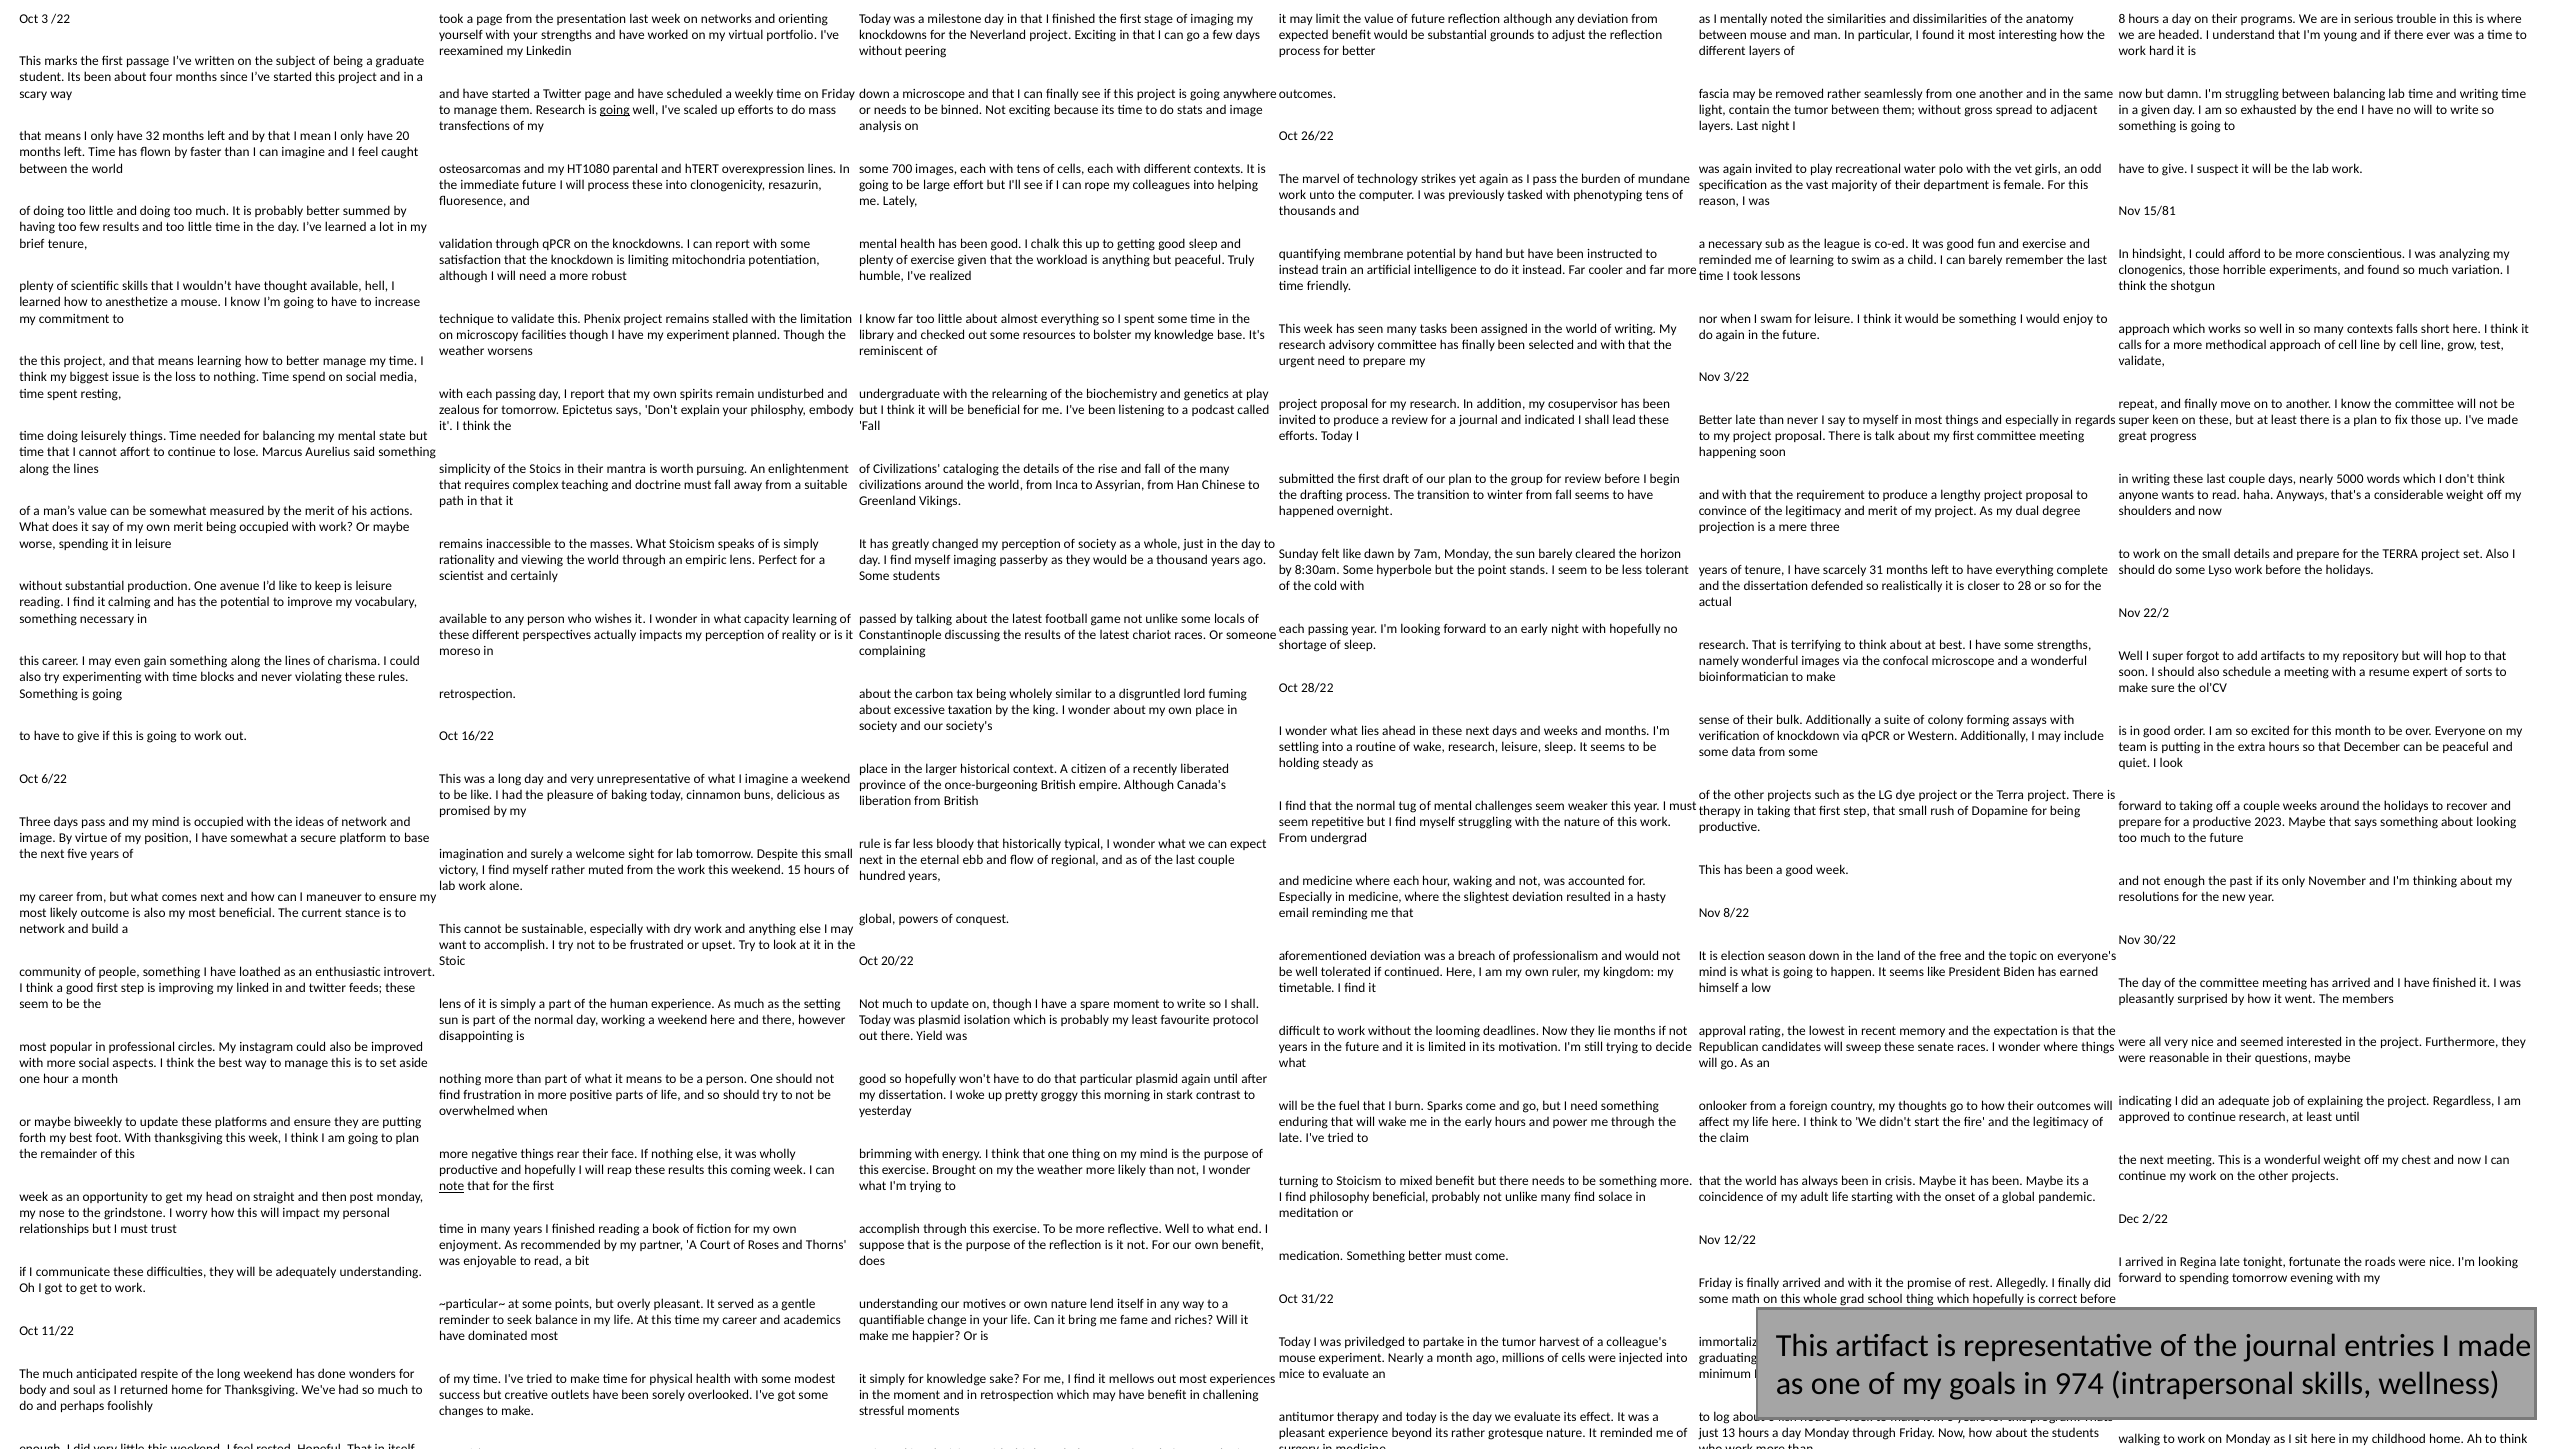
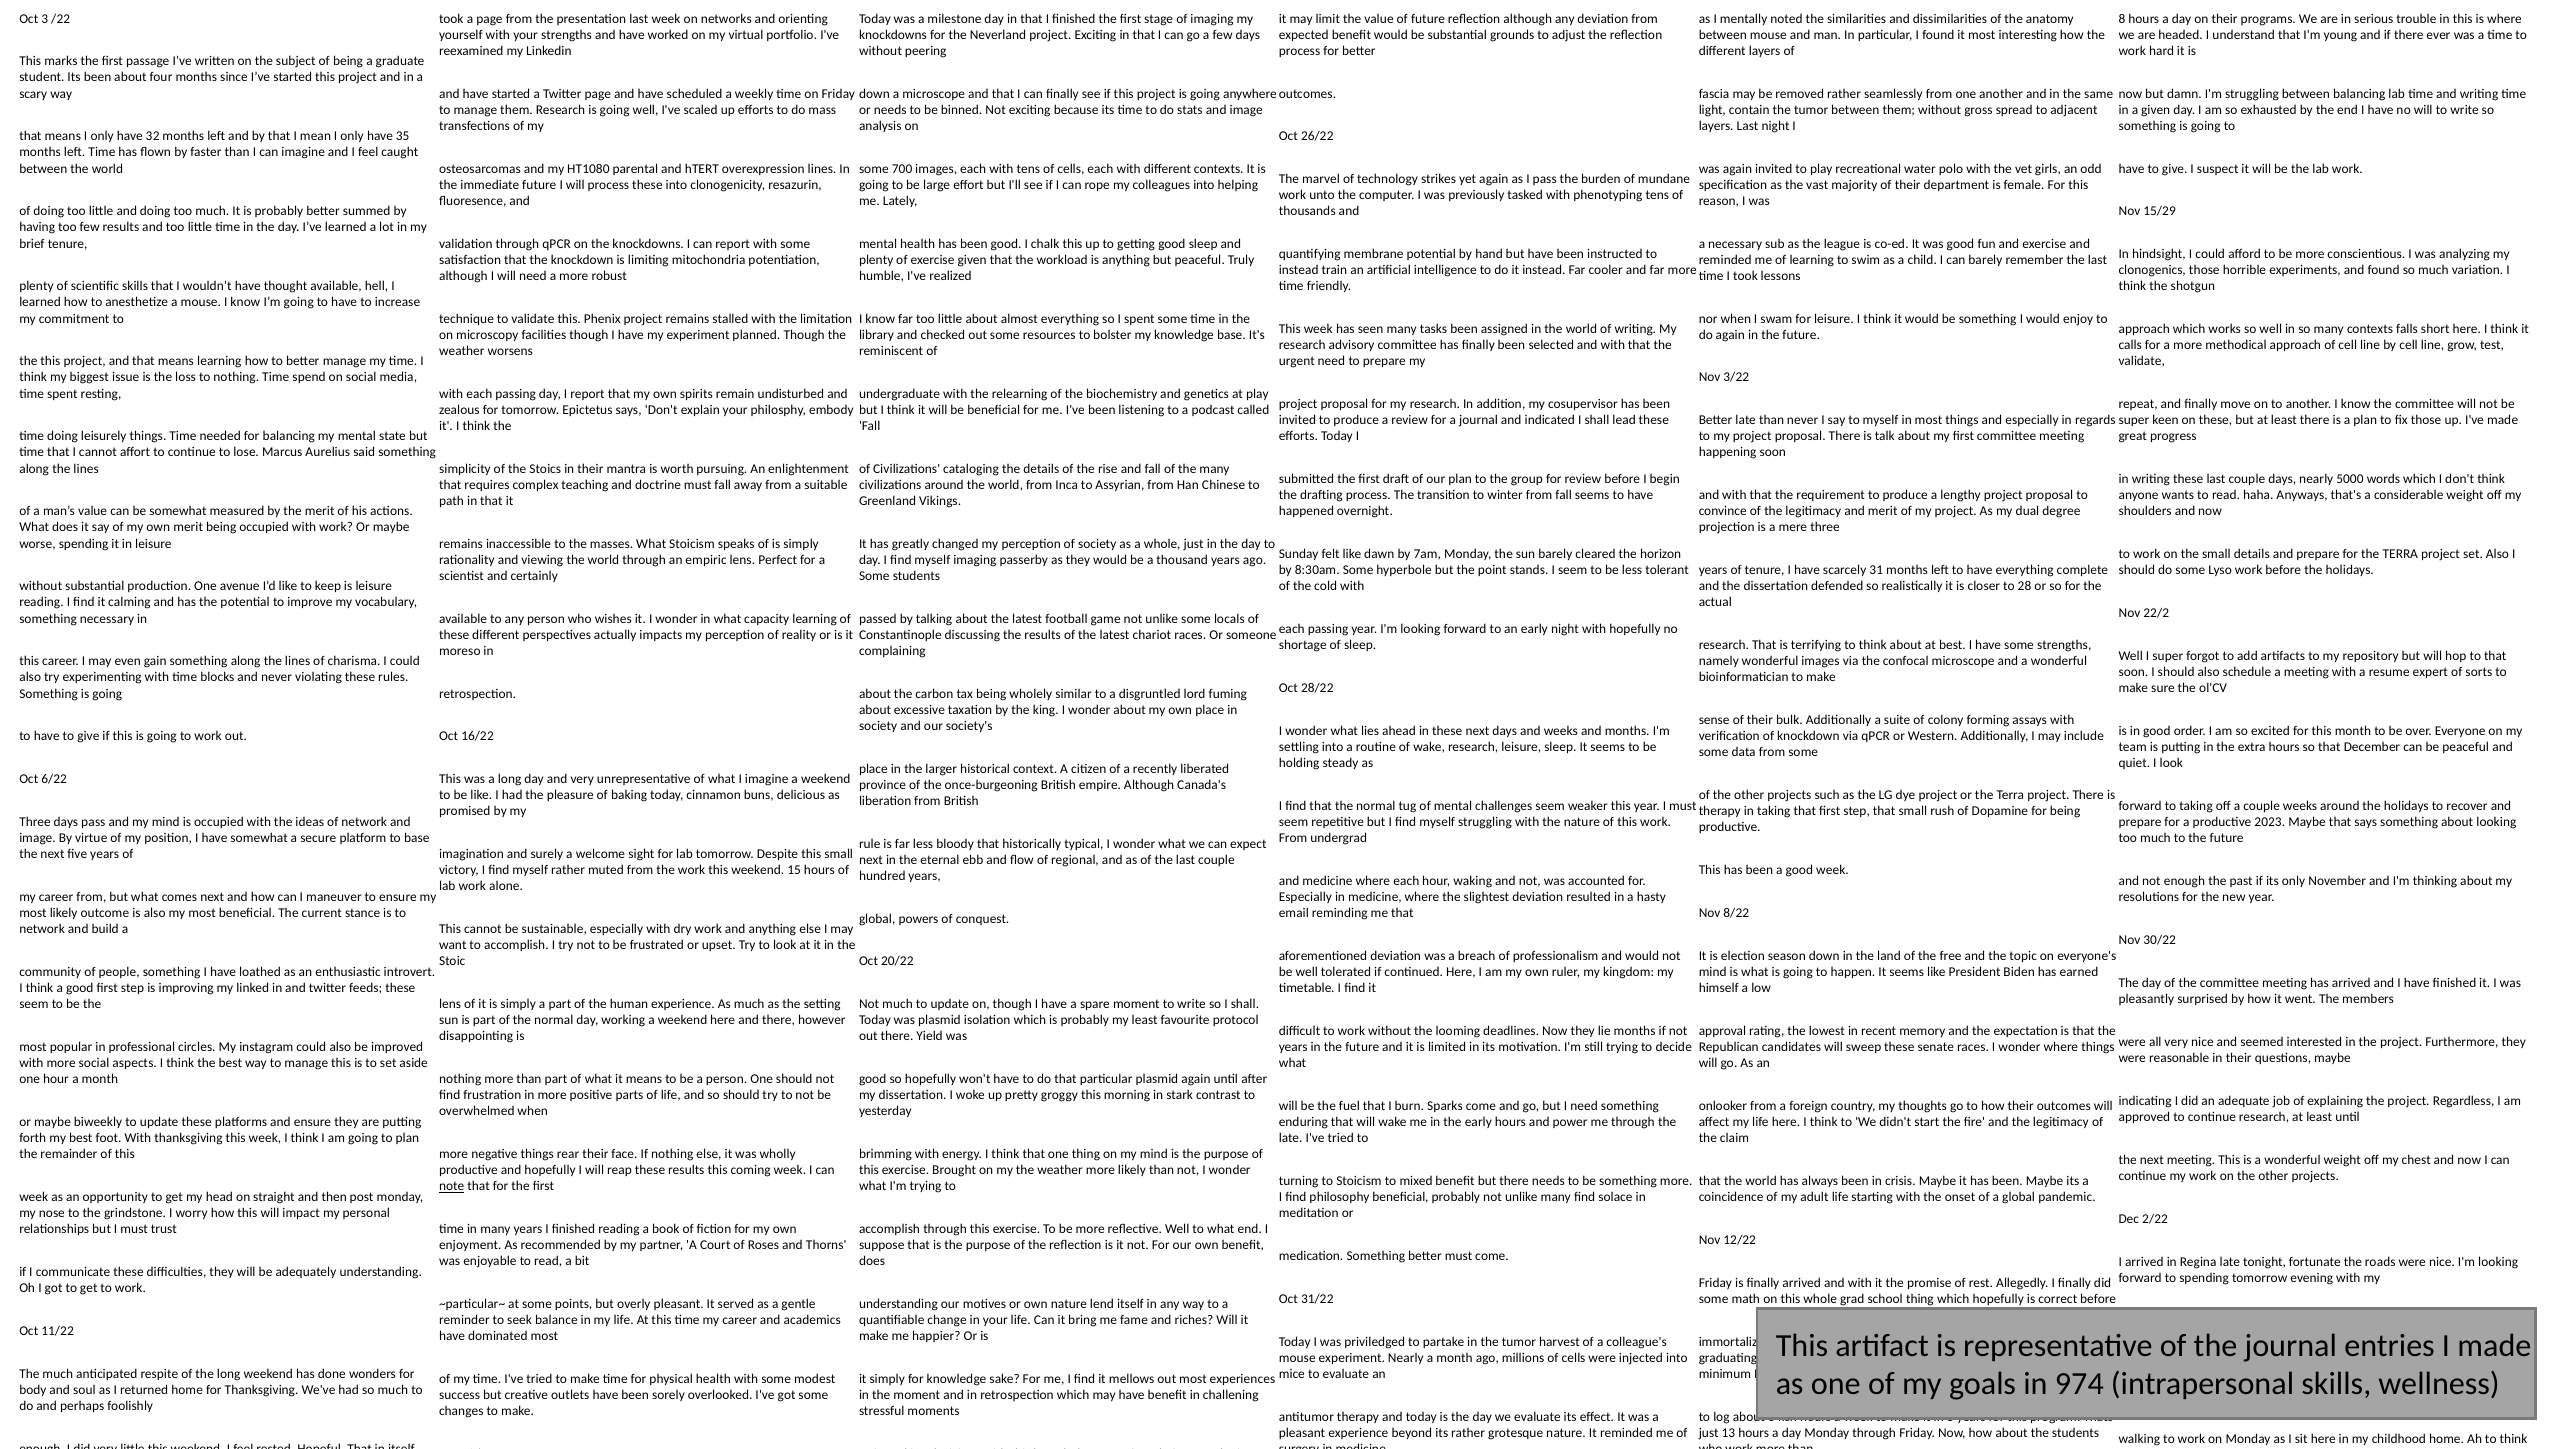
going underline: present -> none (615, 110)
20: 20 -> 35 (403, 137)
15/81: 15/81 -> 15/29 (2160, 212)
